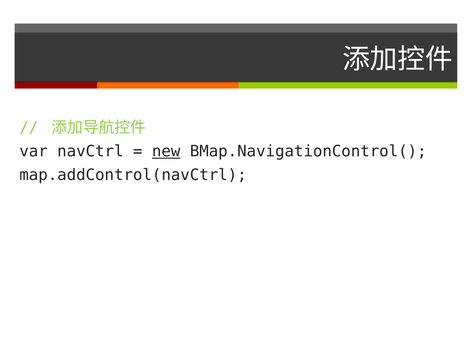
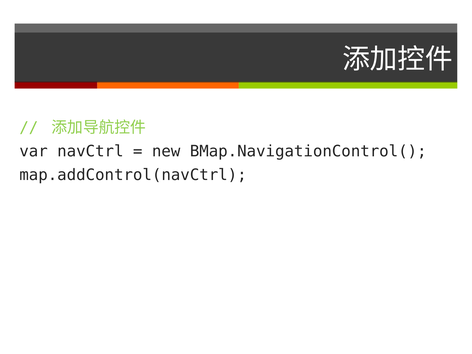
new underline: present -> none (166, 151)
